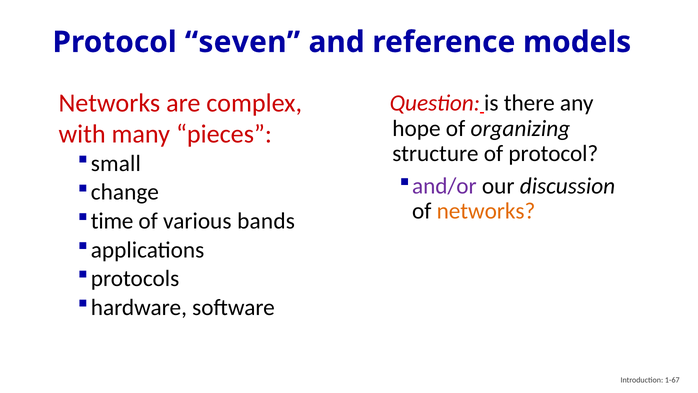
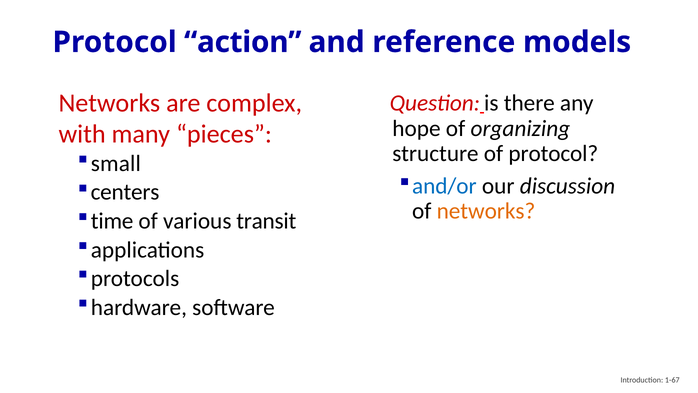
seven: seven -> action (243, 42)
and/or colour: purple -> blue (444, 186)
change: change -> centers (125, 192)
bands: bands -> transit (266, 221)
